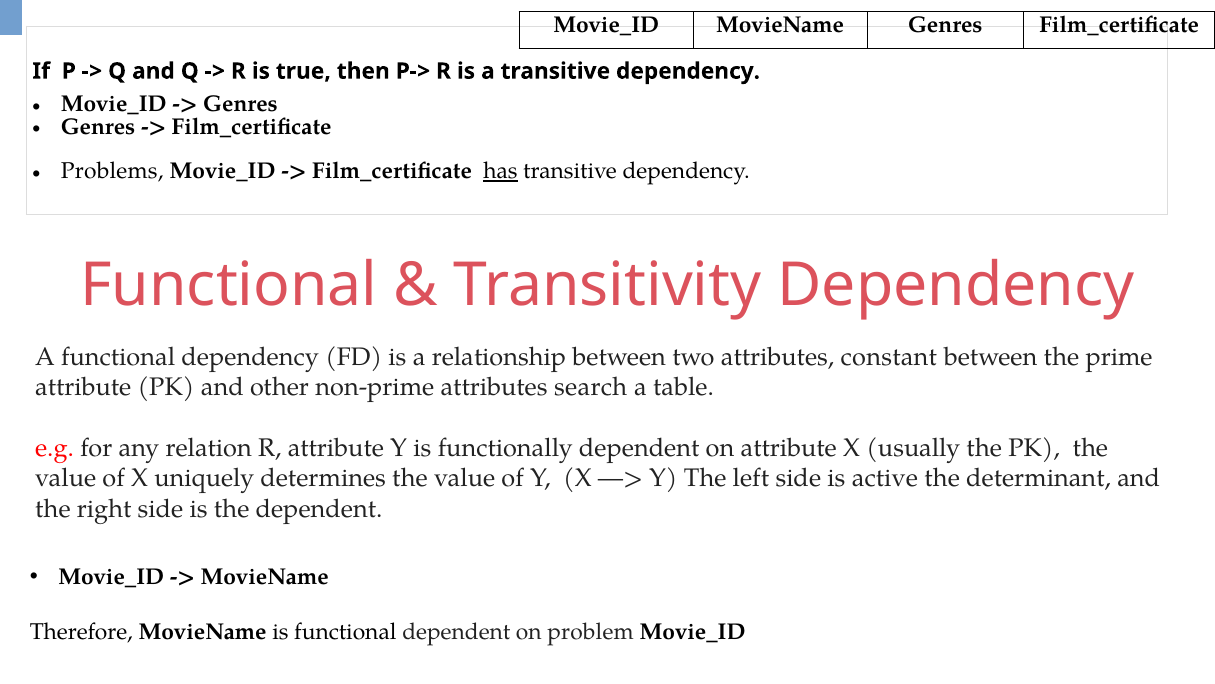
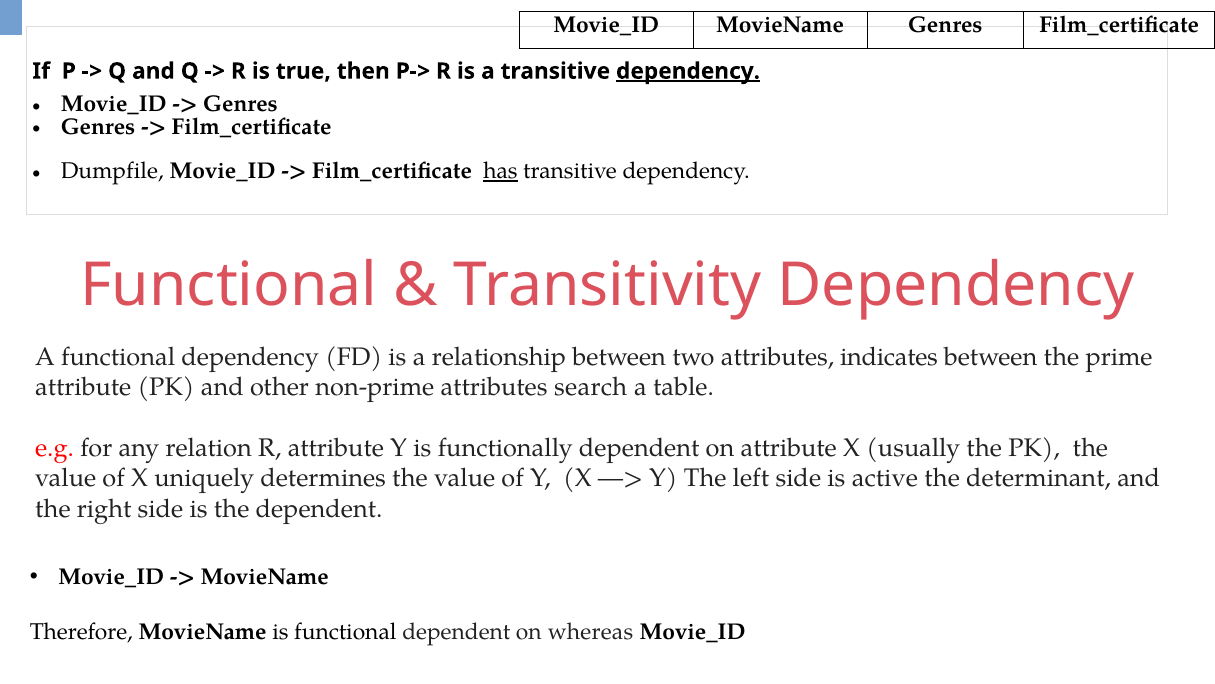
dependency underline: none -> present (688, 71)
Problems: Problems -> Dumpfile (112, 171)
constant: constant -> indicates (889, 356)
problem: problem -> whereas (591, 631)
